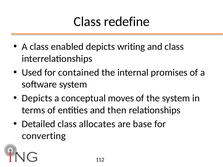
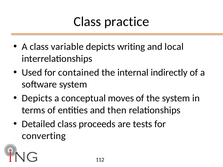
redefine: redefine -> practice (127, 22)
enabled: enabled -> variable (67, 47)
and class: class -> local (174, 47)
promises: promises -> indirectly (169, 73)
allocates: allocates -> proceeds (97, 124)
base: base -> tests (143, 124)
